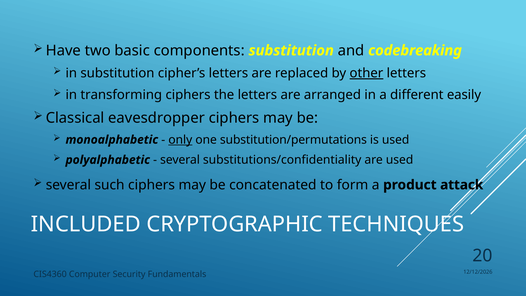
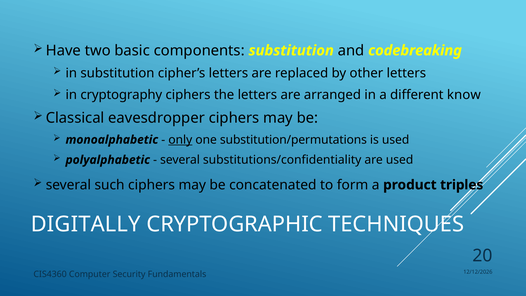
other underline: present -> none (366, 73)
transforming: transforming -> cryptography (121, 95)
easily: easily -> know (464, 95)
attack: attack -> triples (462, 185)
INCLUDED: INCLUDED -> DIGITALLY (86, 224)
